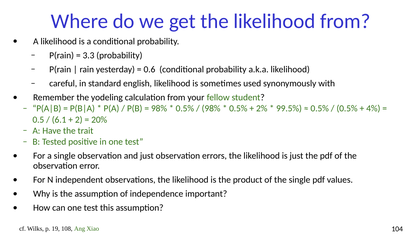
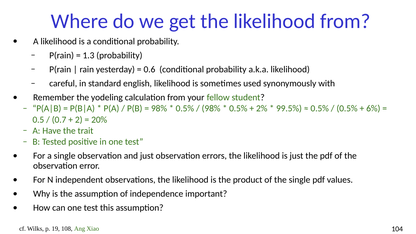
3.3: 3.3 -> 1.3 (89, 55)
4%: 4% -> 6% (373, 109)
6.1: 6.1 -> 0.7 (59, 120)
